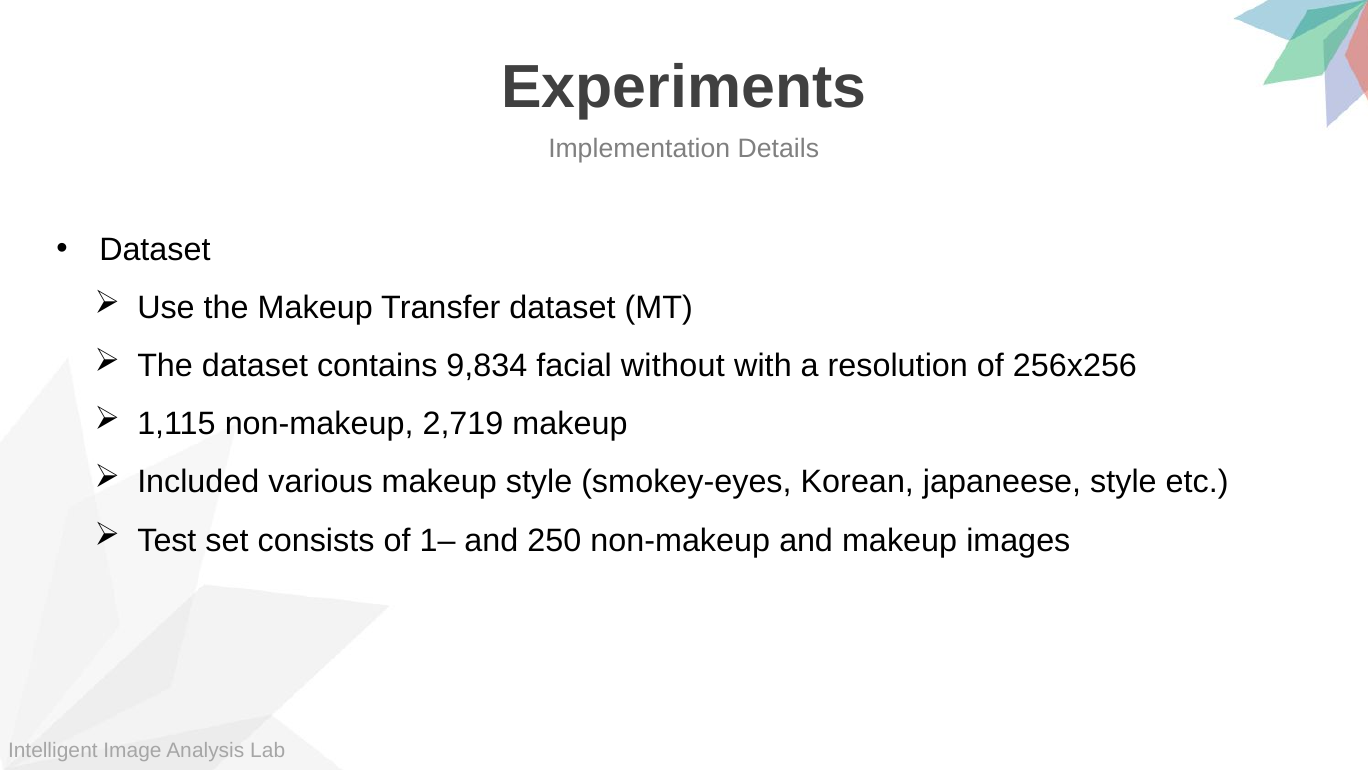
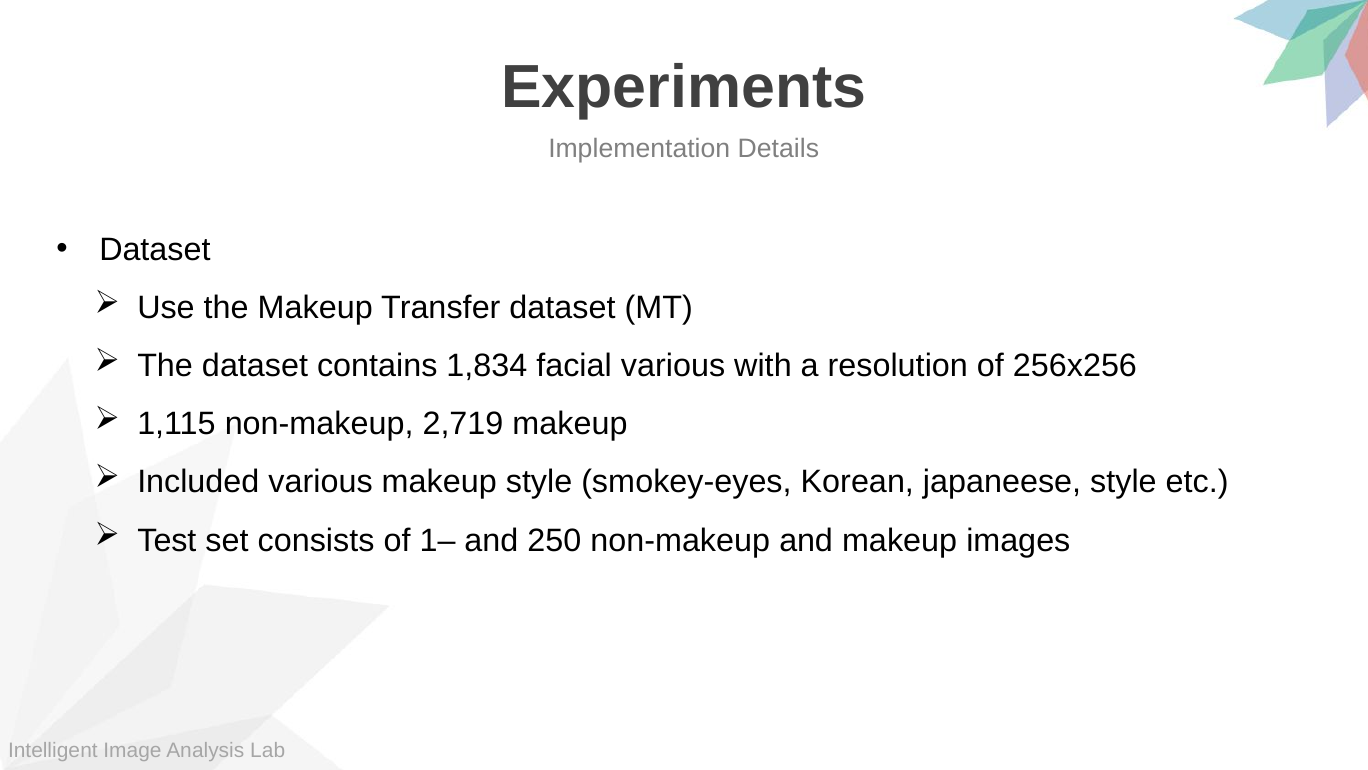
9,834: 9,834 -> 1,834 (487, 366)
facial without: without -> various (673, 366)
